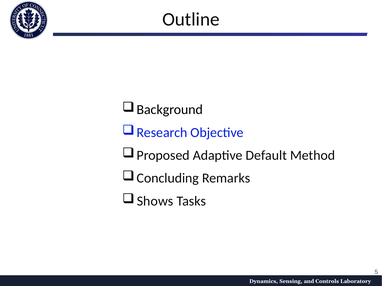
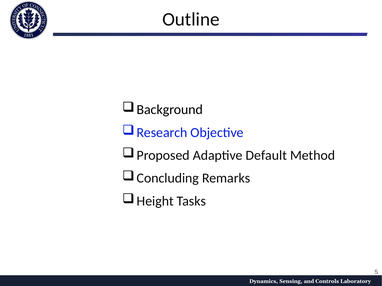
Shows: Shows -> Height (155, 201)
